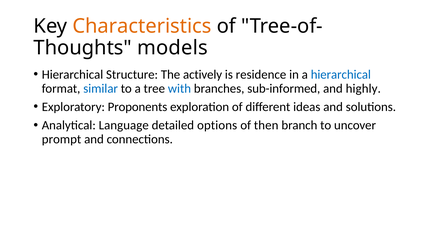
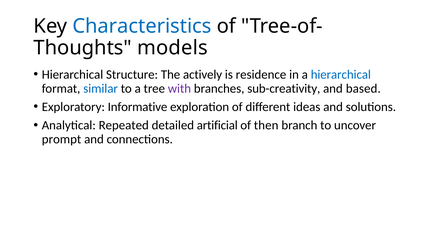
Characteristics colour: orange -> blue (142, 26)
with colour: blue -> purple (179, 88)
sub-informed: sub-informed -> sub-creativity (284, 88)
highly: highly -> based (363, 88)
Proponents: Proponents -> Informative (138, 107)
Language: Language -> Repeated (124, 125)
options: options -> artificial (217, 125)
